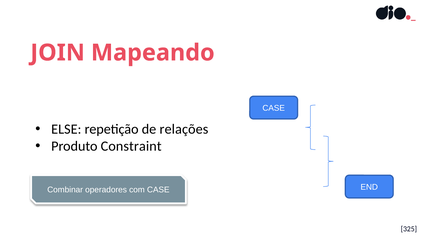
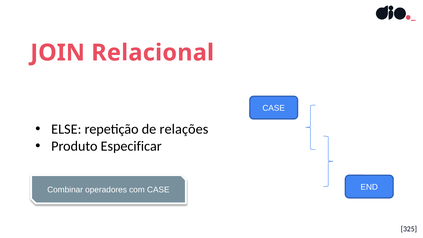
Mapeando: Mapeando -> Relacional (153, 53)
Constraint: Constraint -> Especificar (131, 146)
